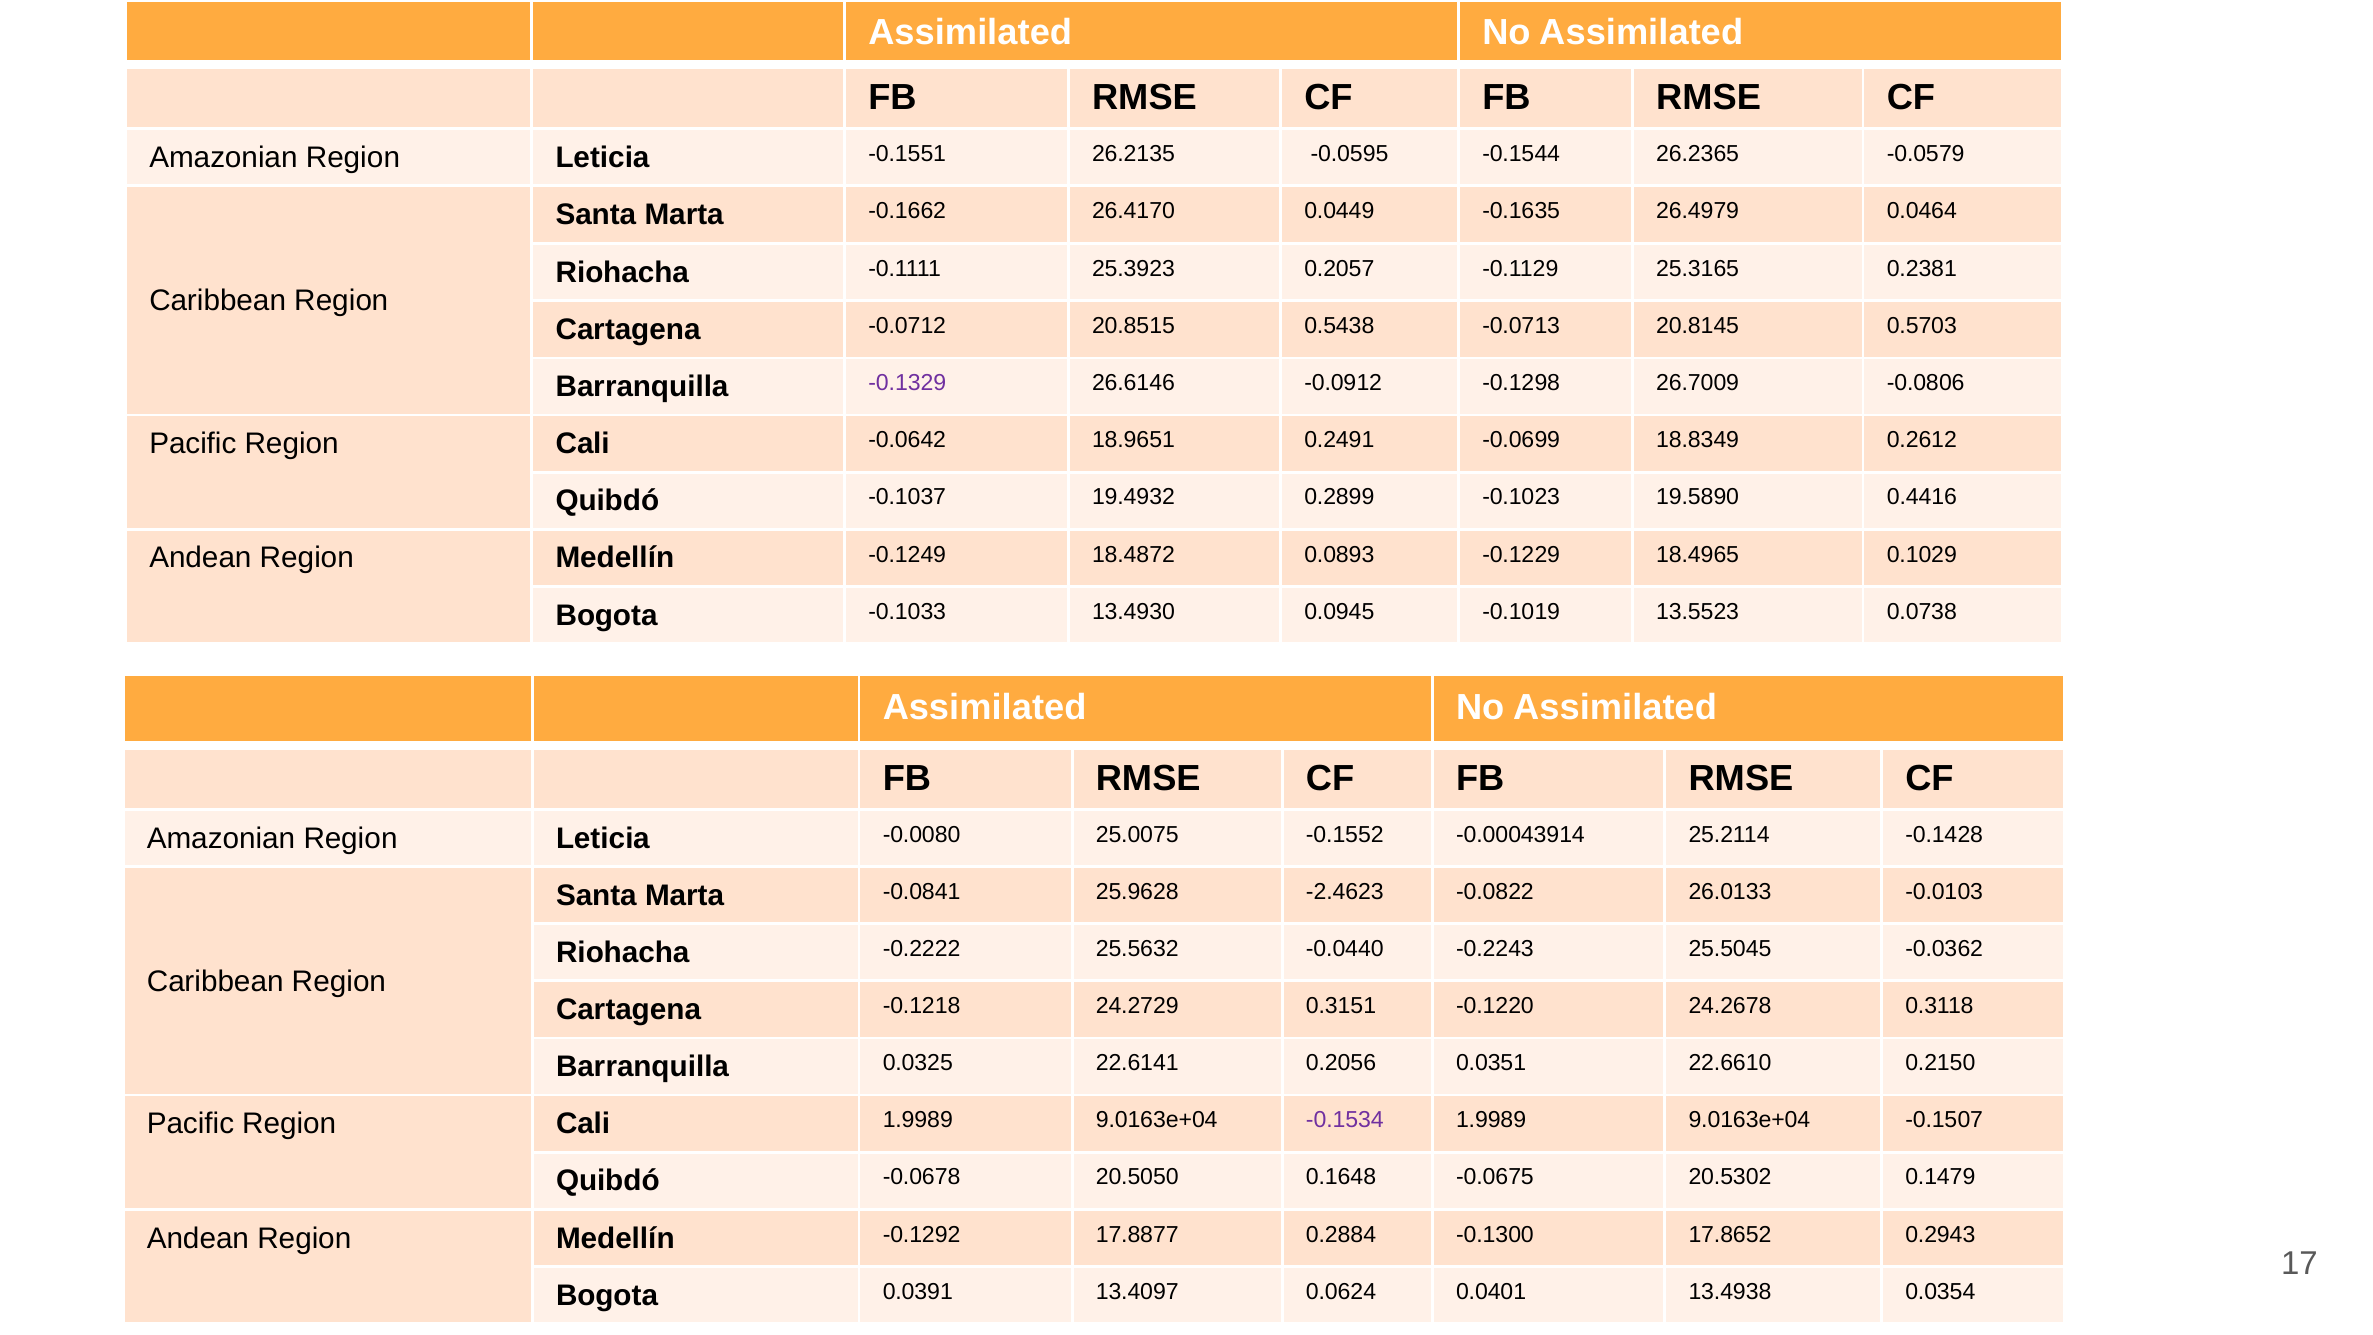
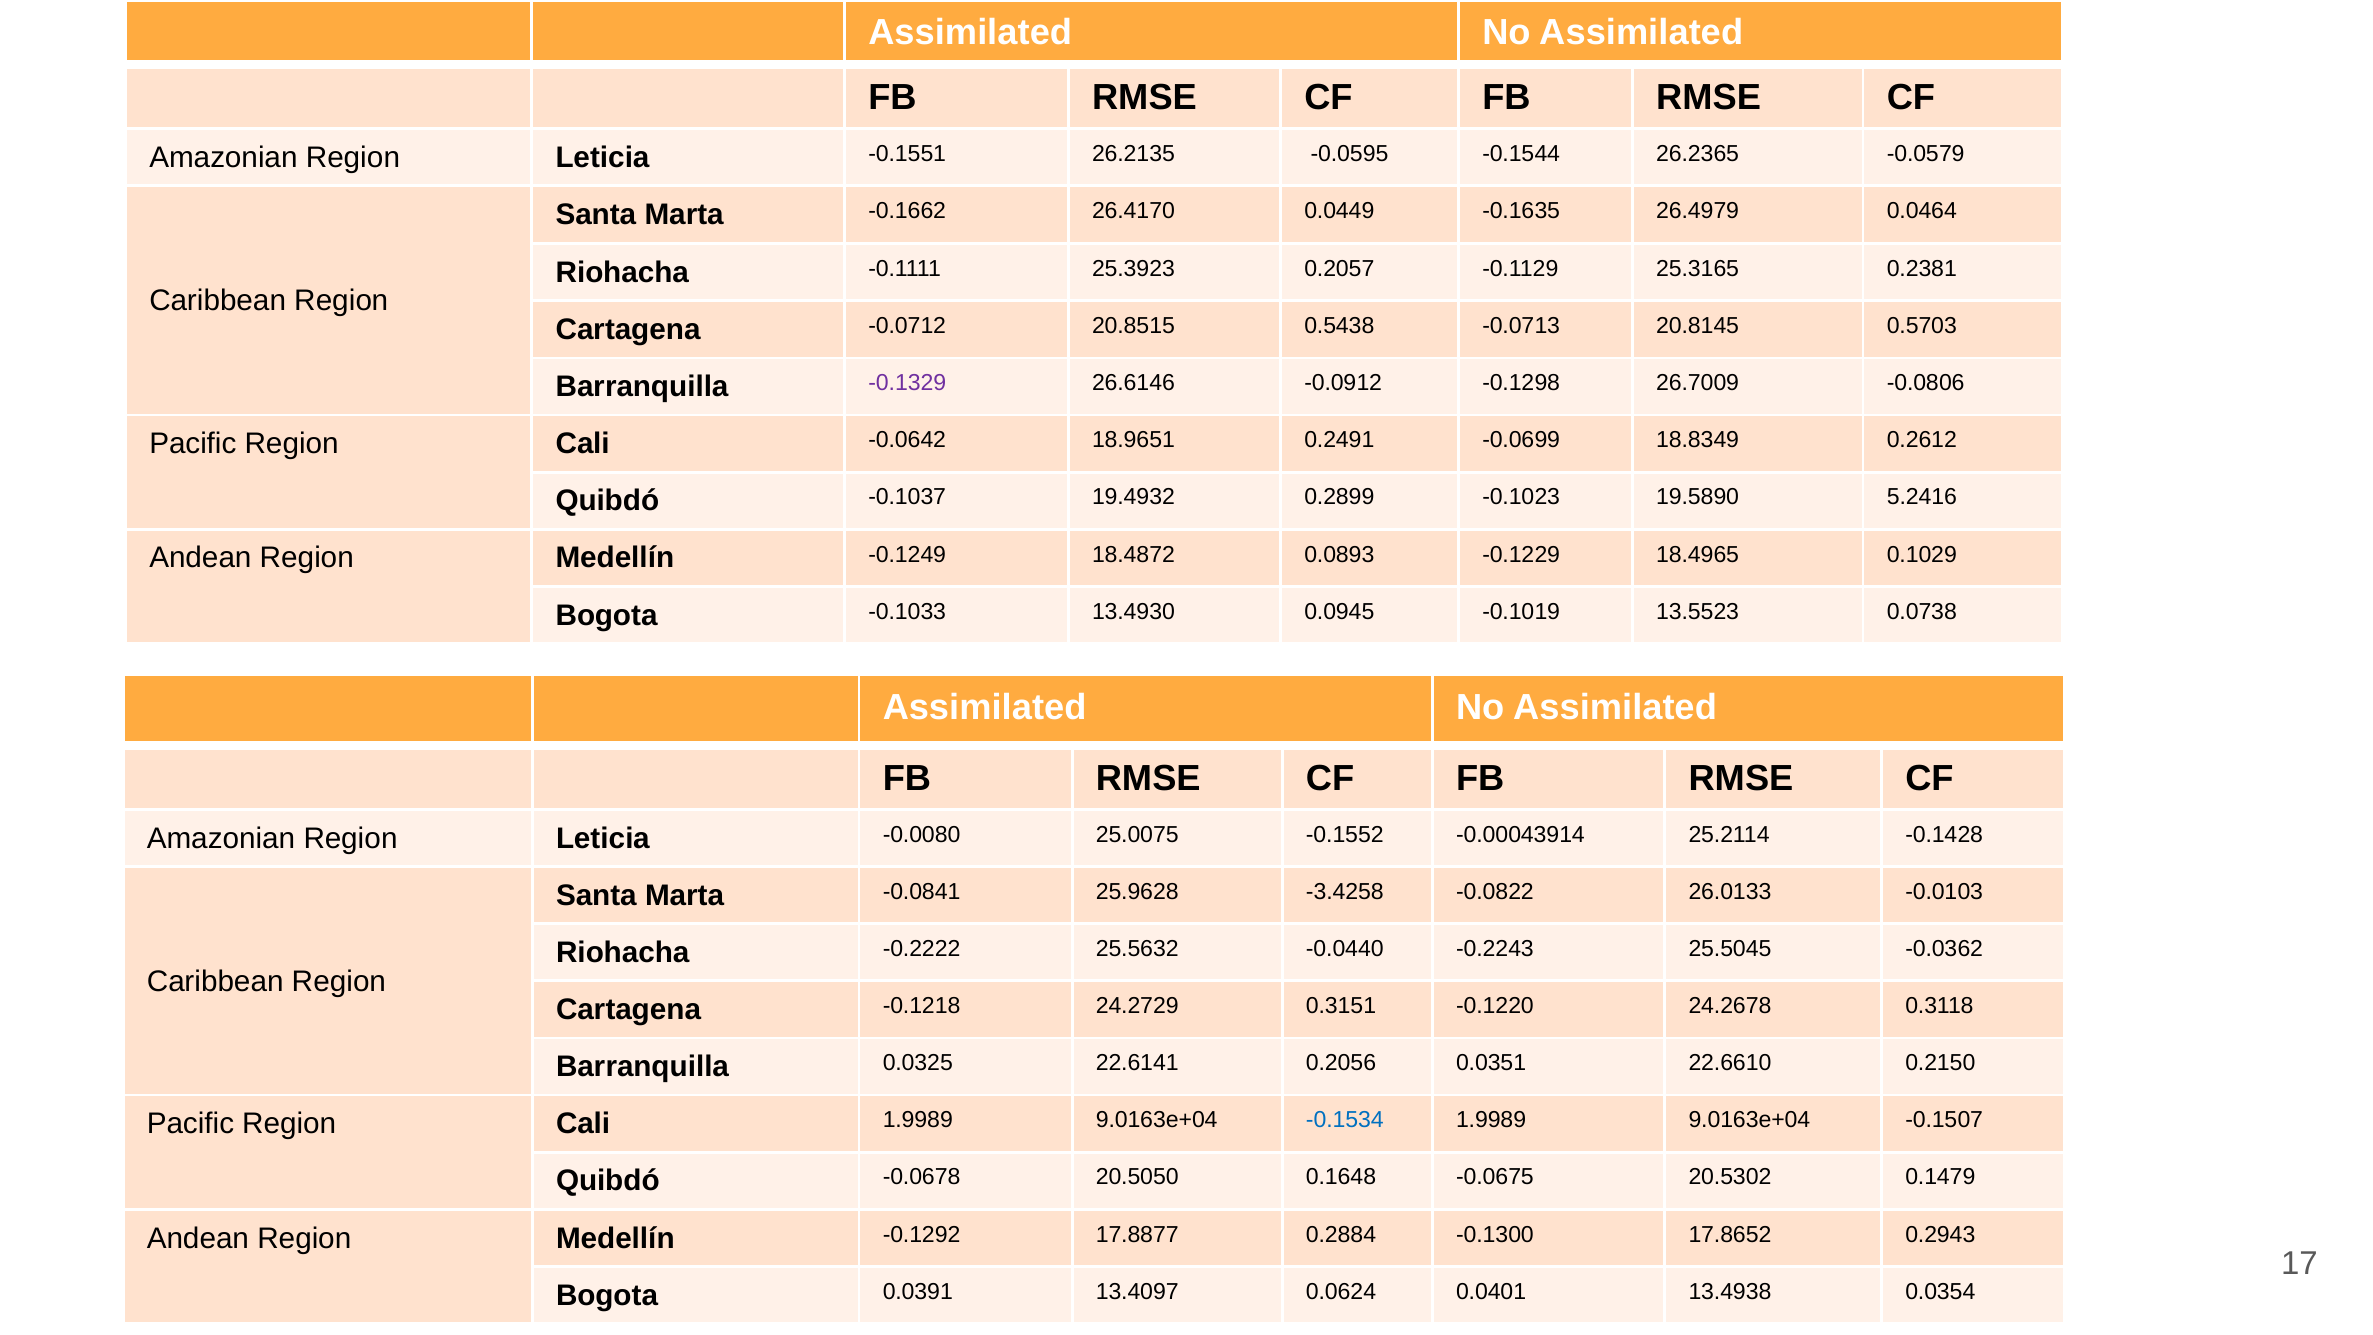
0.4416: 0.4416 -> 5.2416 (1922, 497)
-2.4623: -2.4623 -> -3.4258 (1345, 892)
-0.1534 colour: purple -> blue (1345, 1120)
